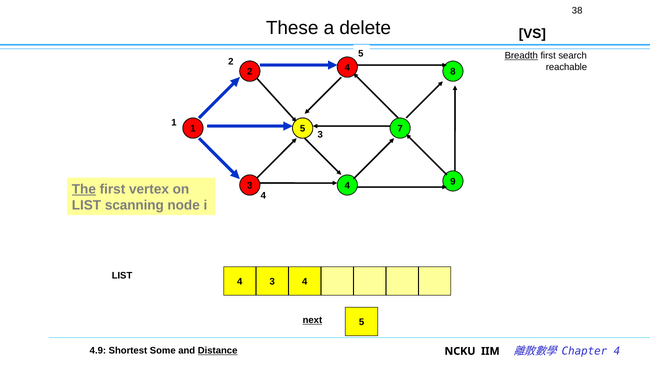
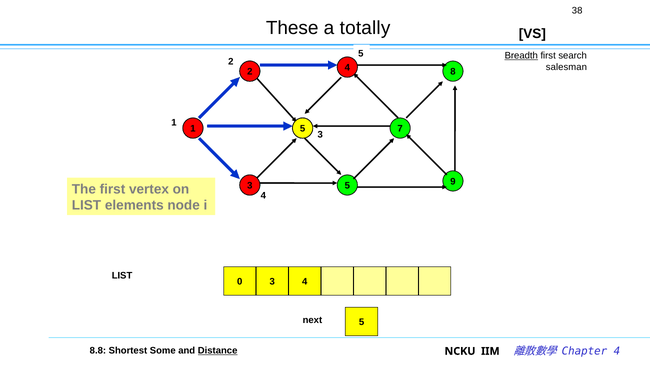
delete: delete -> totally (365, 28)
reachable: reachable -> salesman (566, 67)
4: 4 -> 5 (347, 185)
The underline: present -> none (84, 189)
scanning: scanning -> elements (134, 205)
4: 4 -> 0 (240, 281)
next underline: present -> none (312, 320)
4.9: 4.9 -> 8.8 (98, 350)
